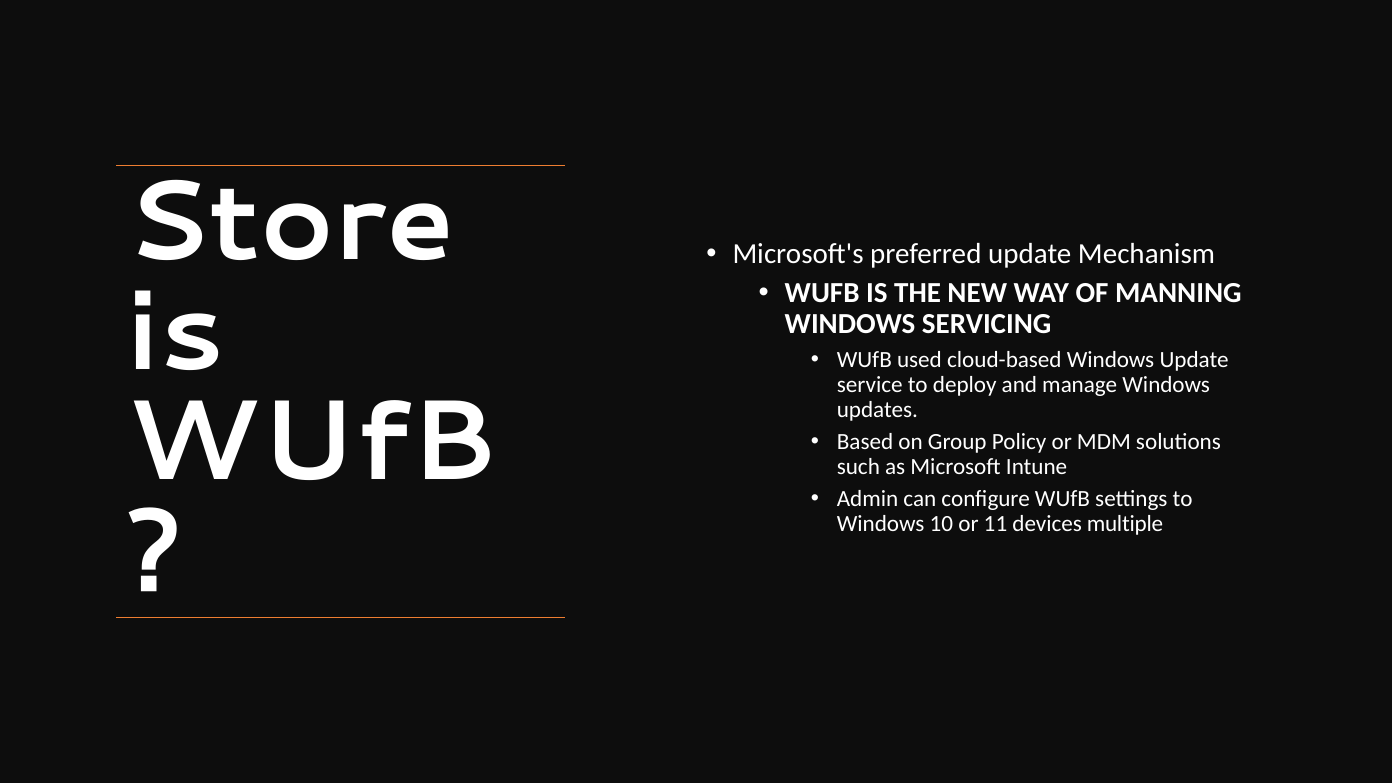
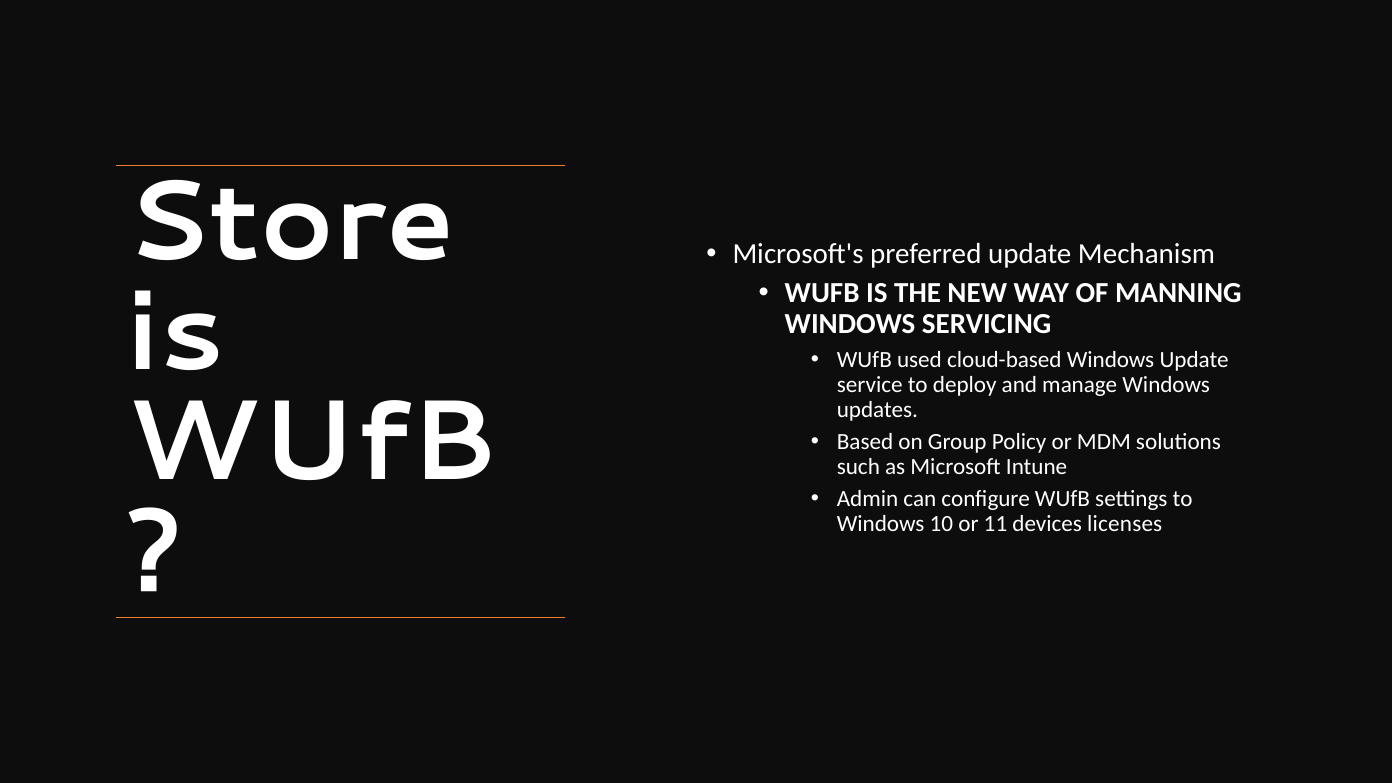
multiple: multiple -> licenses (1125, 524)
